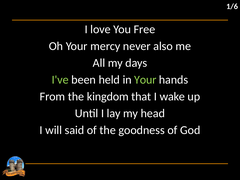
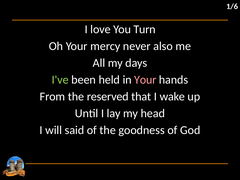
Free: Free -> Turn (145, 29)
Your colour: light green -> pink (145, 80)
kingdom: kingdom -> reserved (108, 97)
